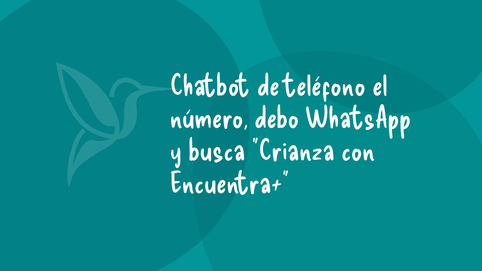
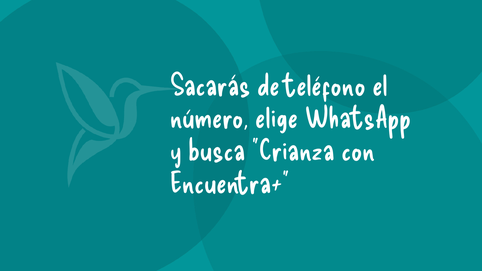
Chatbot: Chatbot -> Sacarás (210, 86)
debo: debo -> elige (277, 118)
